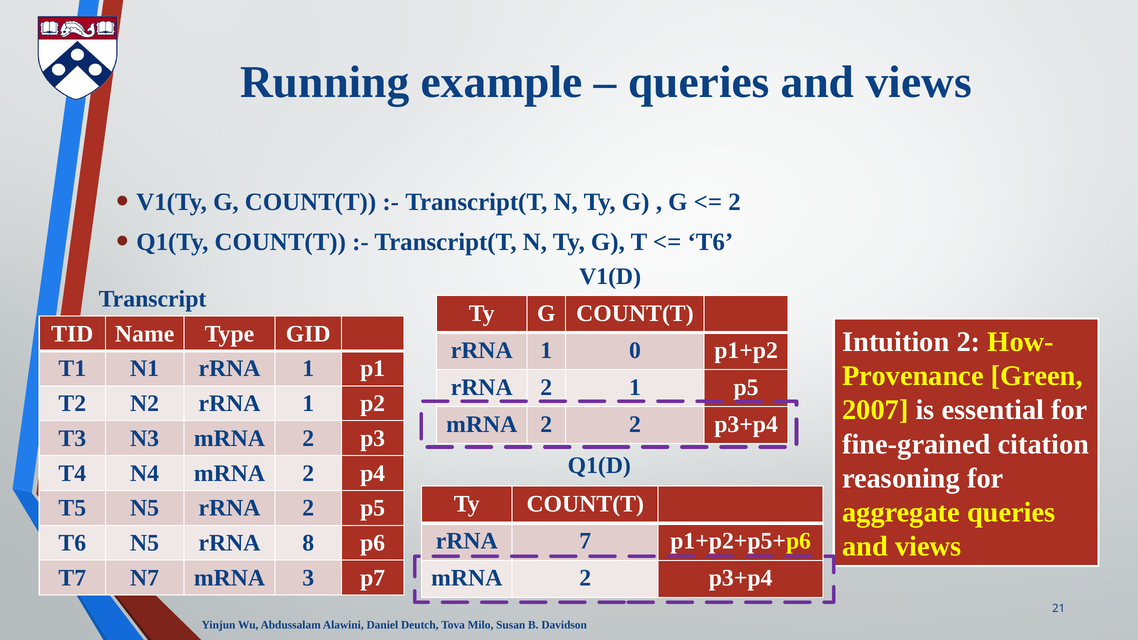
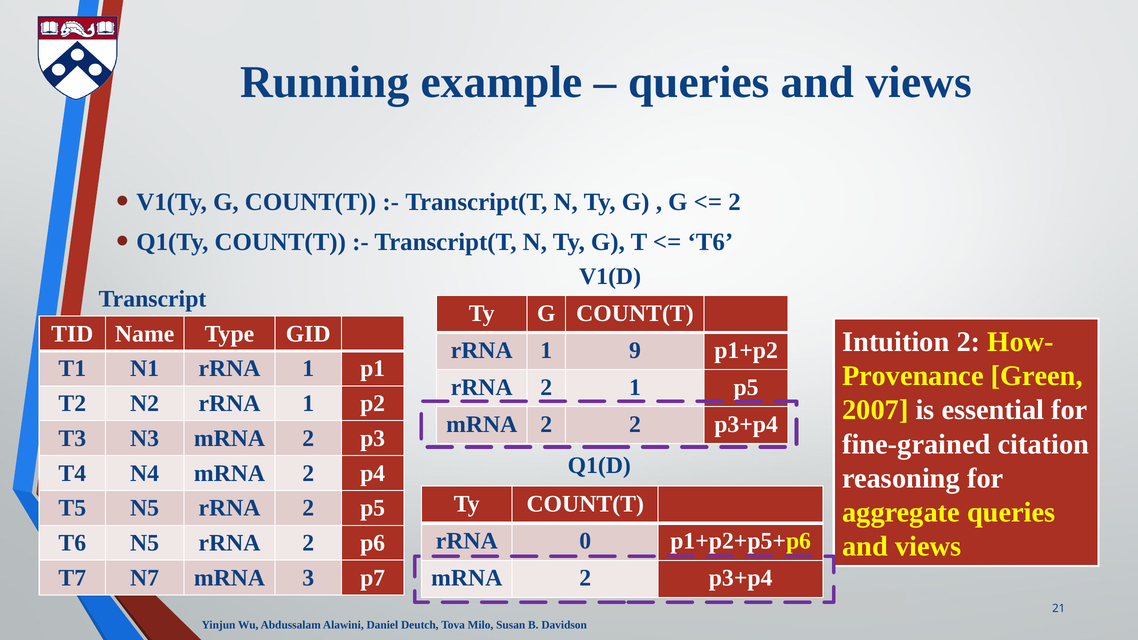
0: 0 -> 9 (635, 350)
7: 7 -> 0 (585, 541)
T6 N5 rRNA 8: 8 -> 2 (308, 543)
